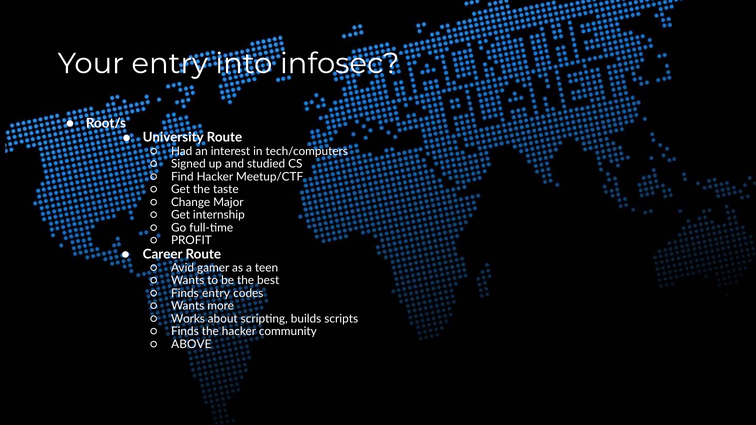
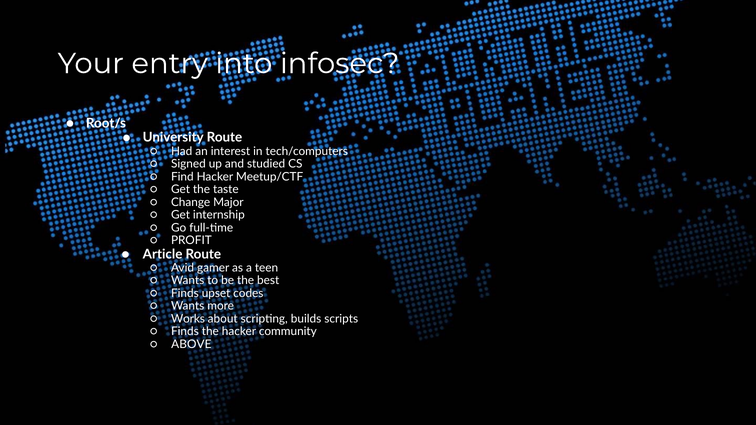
Career: Career -> Article (163, 254)
Finds entry: entry -> upset (216, 293)
